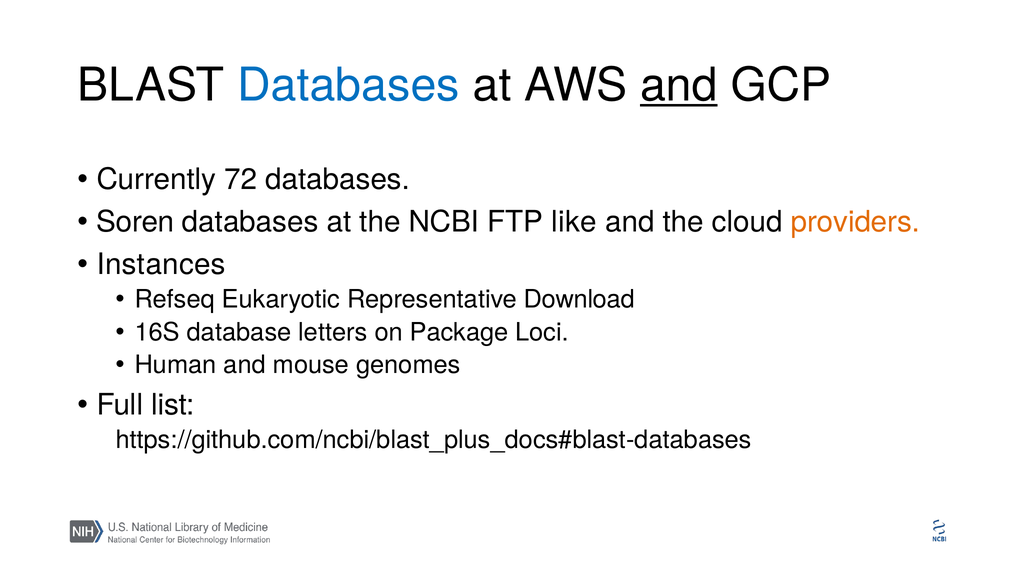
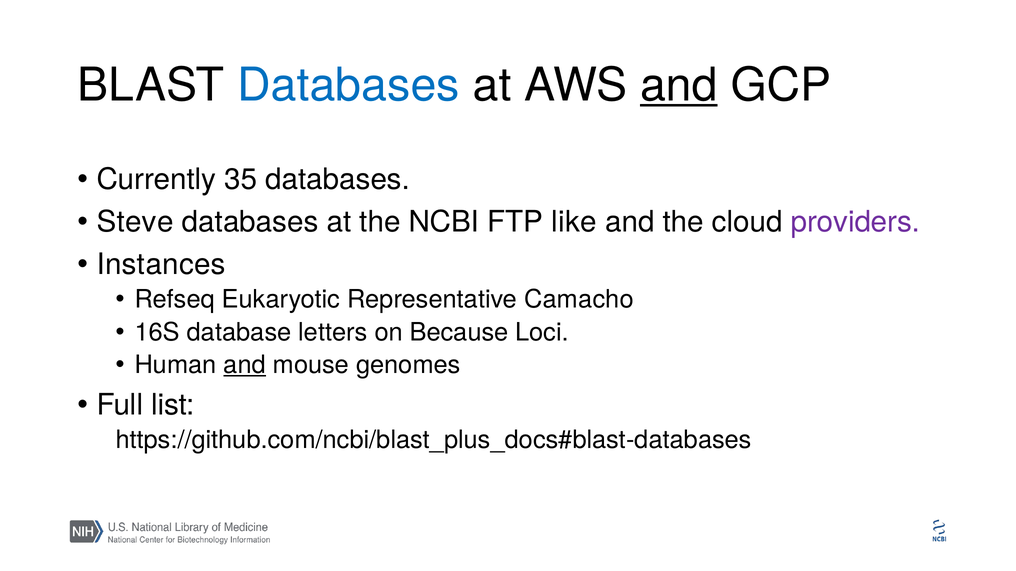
72: 72 -> 35 (241, 180)
Soren: Soren -> Steve (135, 222)
providers colour: orange -> purple (855, 222)
Download: Download -> Camacho (579, 300)
Package: Package -> Because (459, 332)
and underline: none -> present (245, 365)
